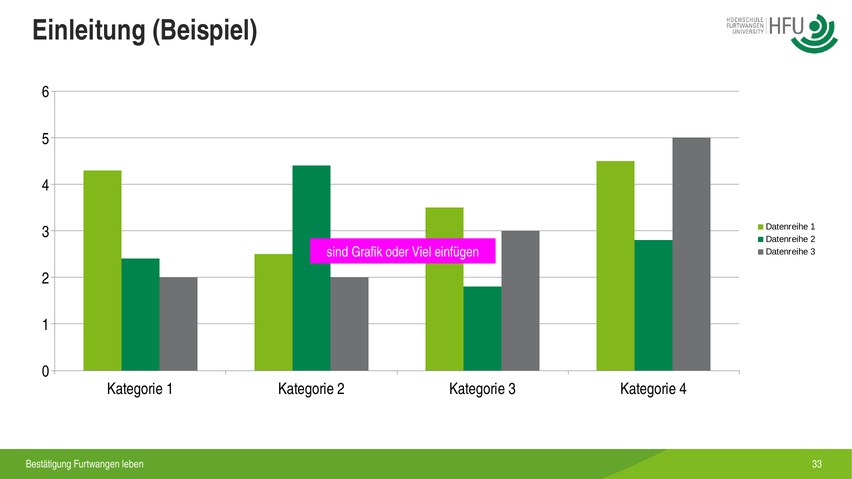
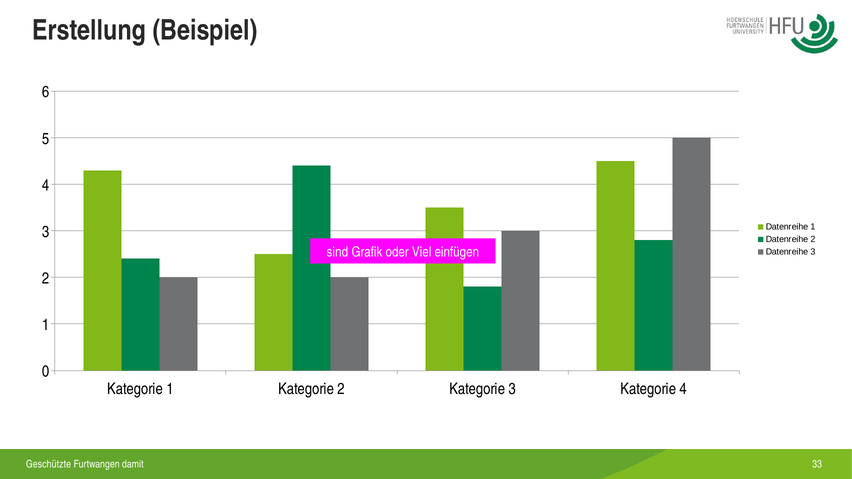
Einleitung: Einleitung -> Erstellung (89, 31)
Bestätigung: Bestätigung -> Geschützte (48, 464)
leben: leben -> damit (133, 464)
